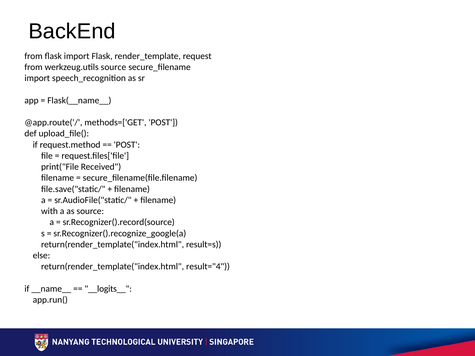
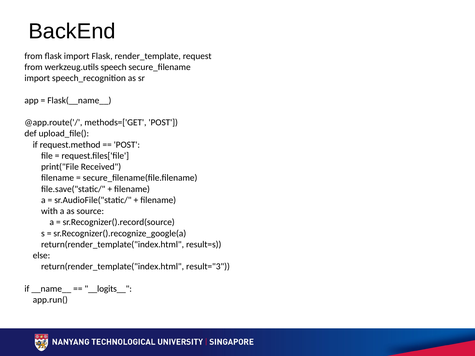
werkzeug.utils source: source -> speech (114, 67)
result="4: result="4 -> result="3 (208, 267)
